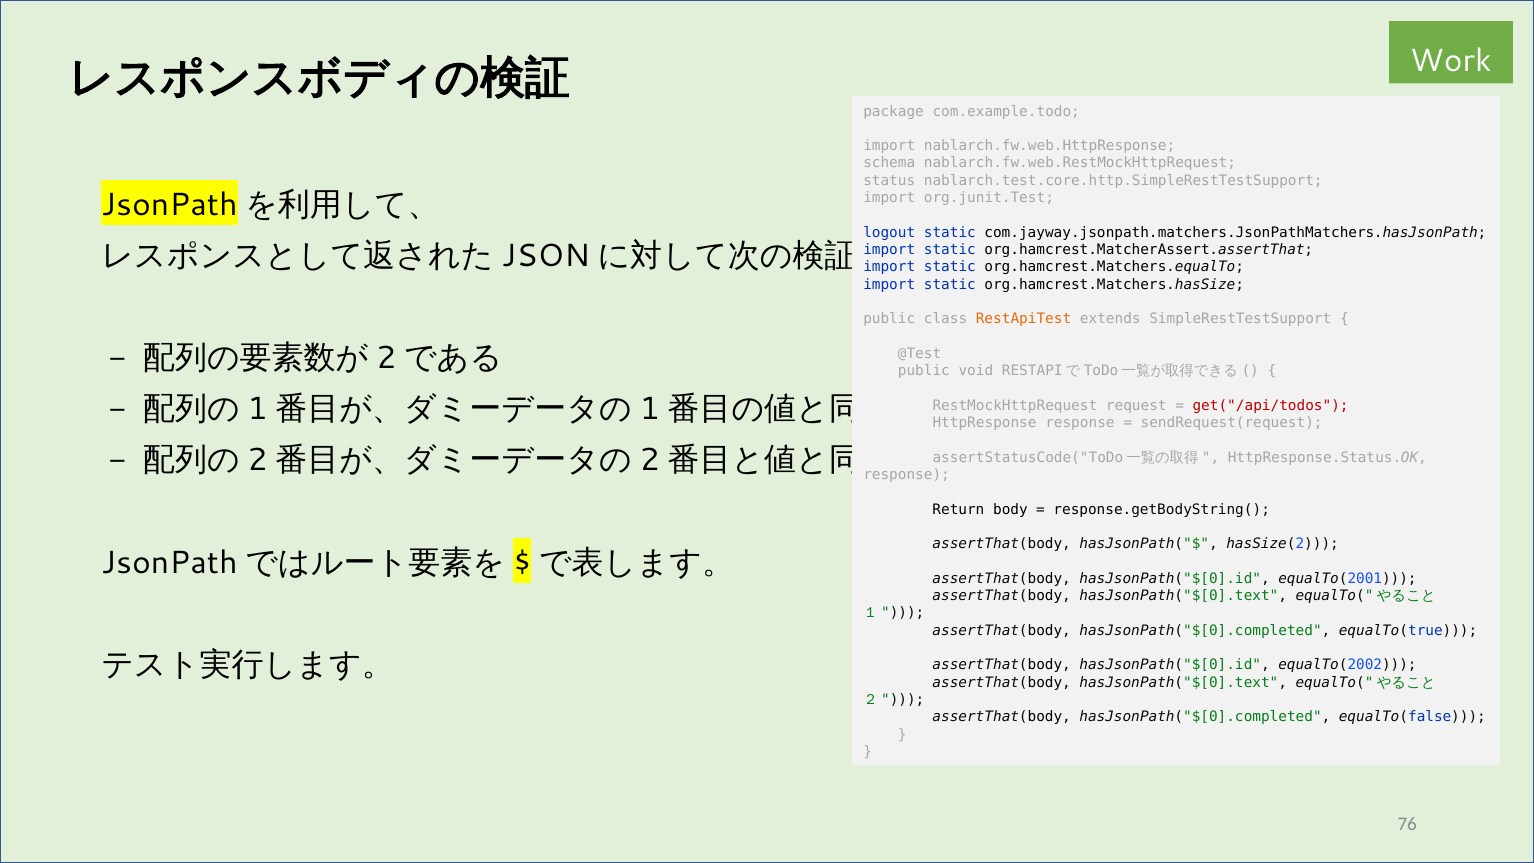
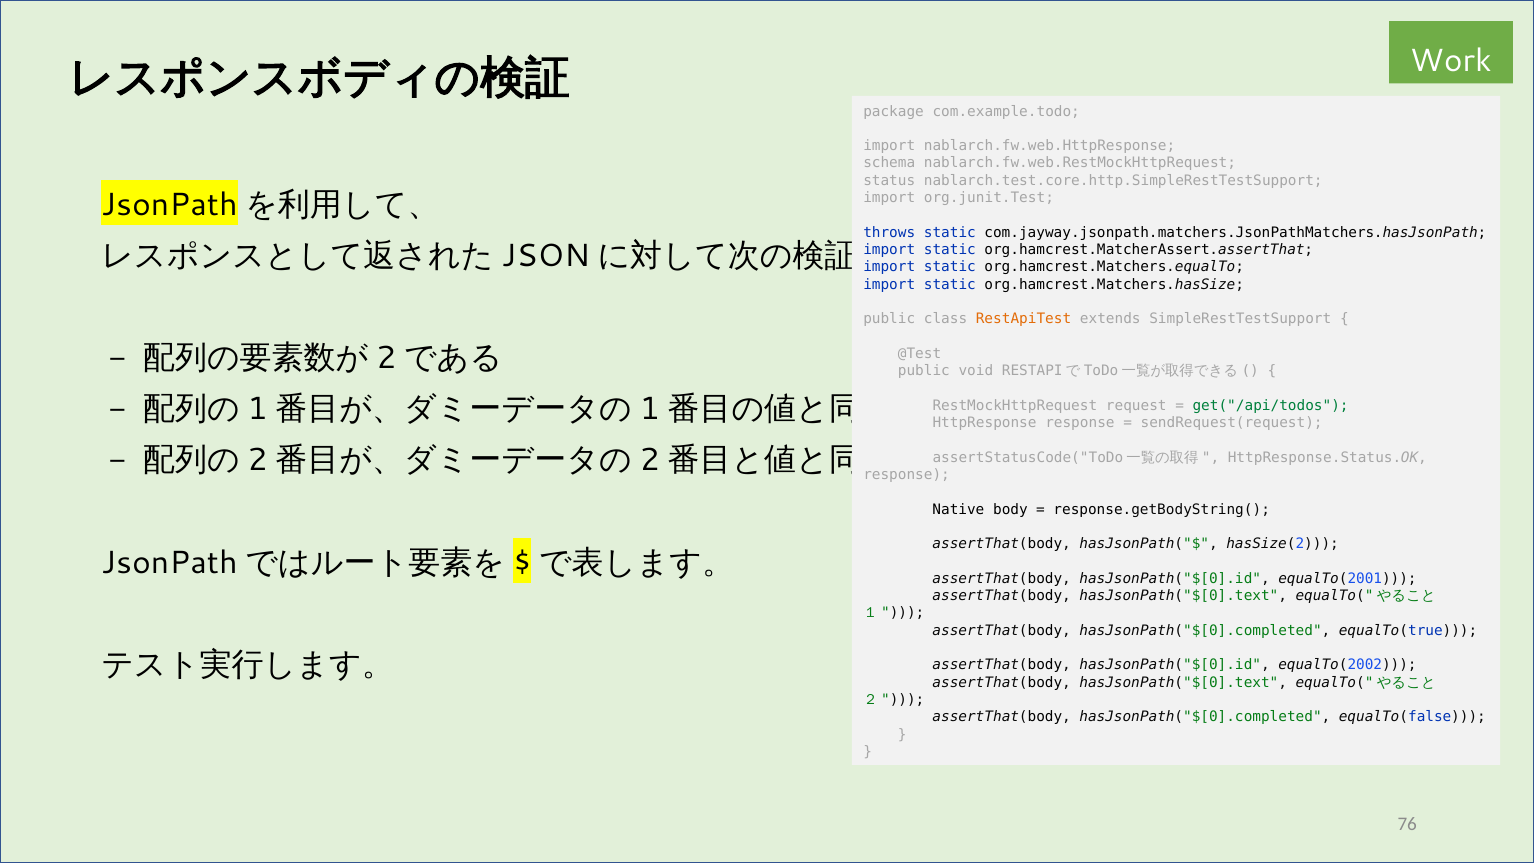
logout: logout -> throws (889, 232)
get("/api/todos colour: red -> green (1271, 405)
Return: Return -> Native (958, 509)
